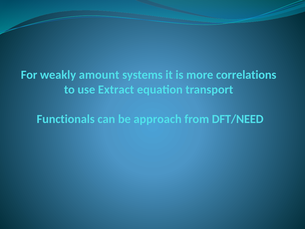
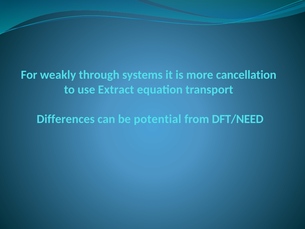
amount: amount -> through (99, 75)
correlations: correlations -> cancellation (246, 75)
Functionals: Functionals -> Differences (66, 119)
approach: approach -> potential (158, 119)
